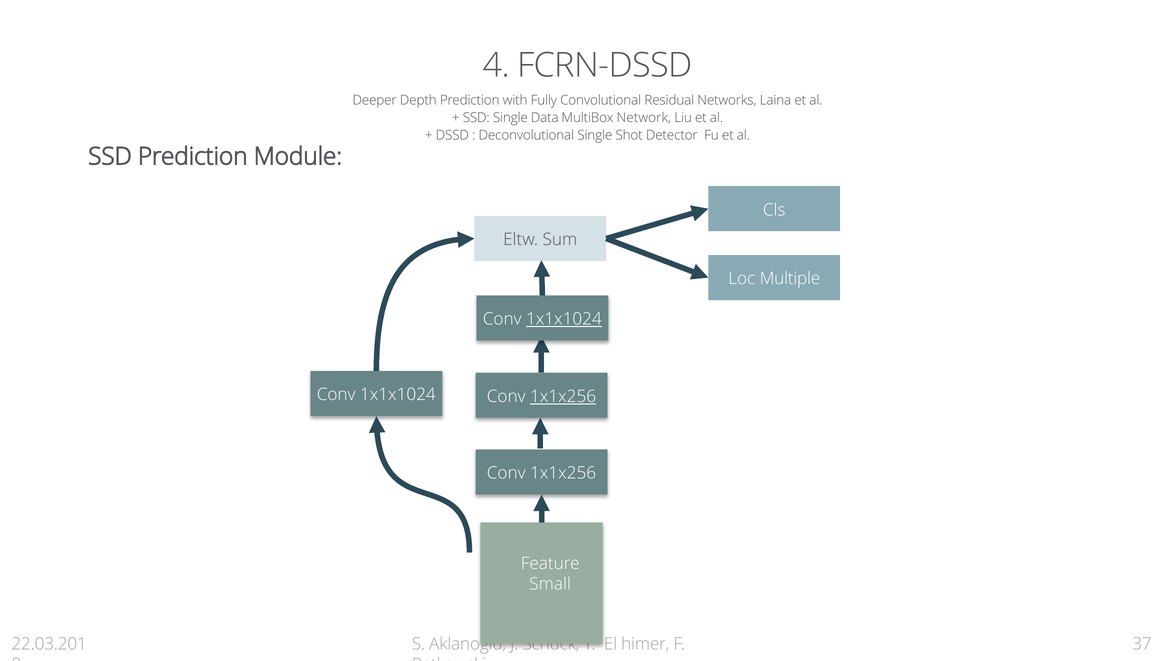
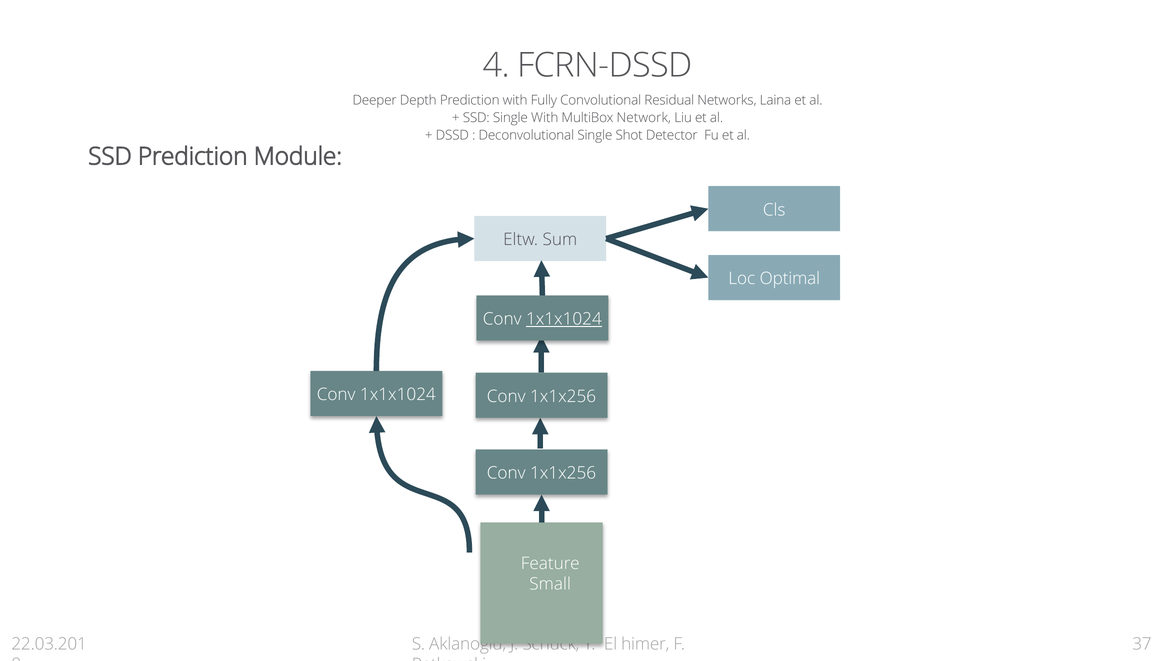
Single Data: Data -> With (545, 118)
Multiple: Multiple -> Optimal (790, 279)
1x1x256 underline: present -> none (563, 396)
